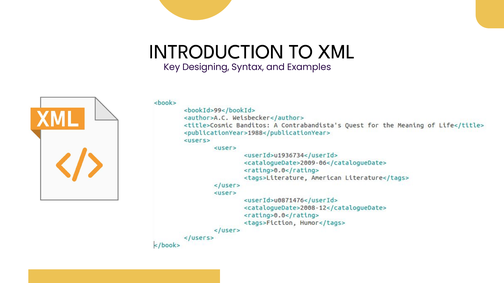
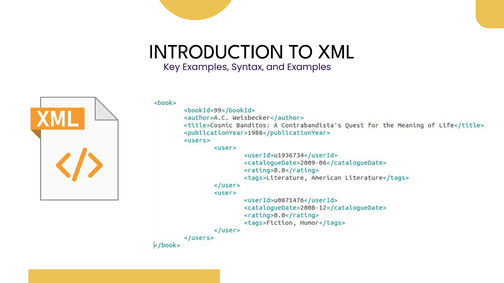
Key Designing: Designing -> Examples (206, 67)
